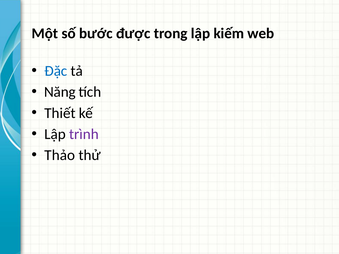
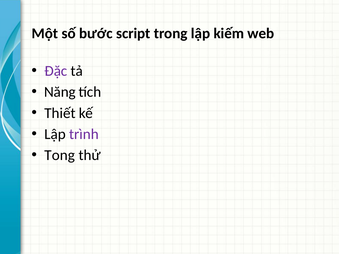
được: được -> script (133, 34)
Đặc colour: blue -> purple (56, 71)
Thảo: Thảo -> Tong (60, 155)
